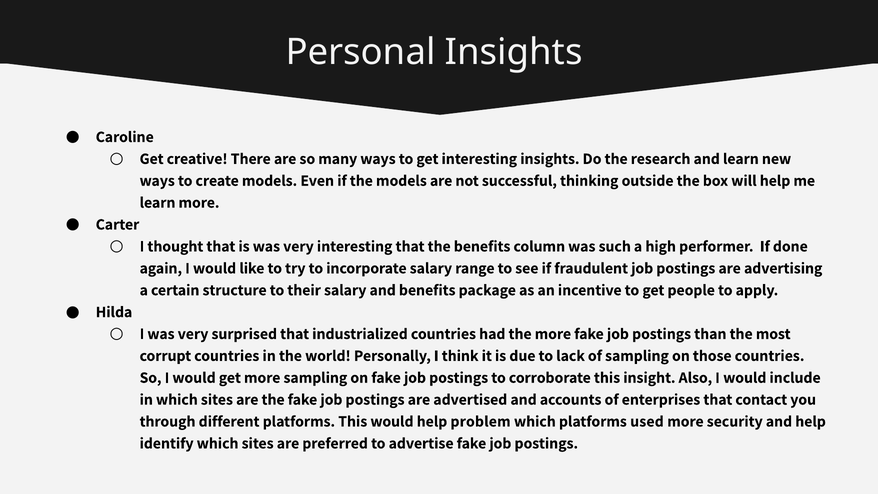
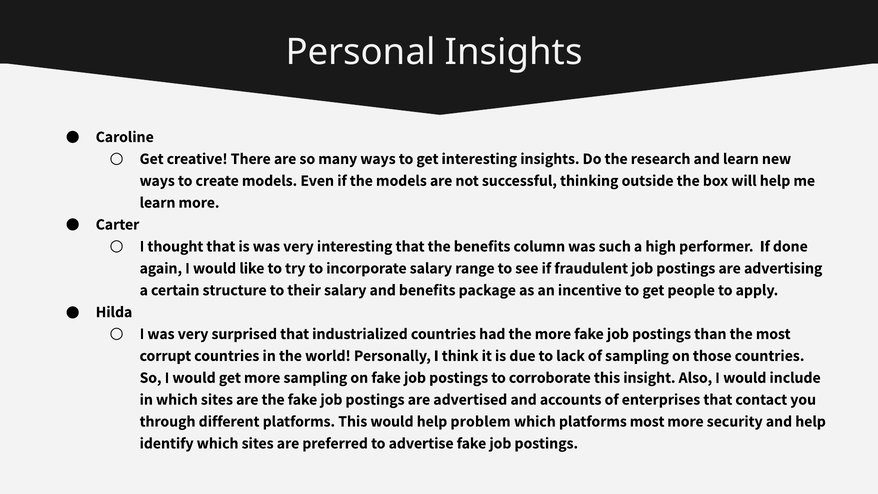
platforms used: used -> most (647, 421)
